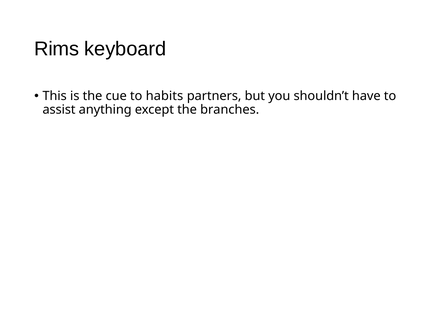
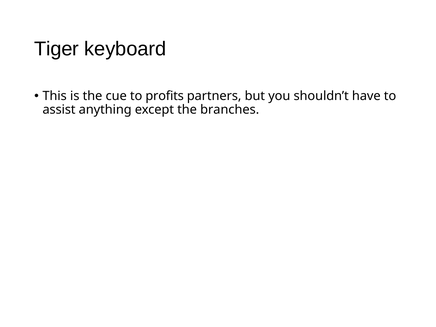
Rims: Rims -> Tiger (57, 49)
habits: habits -> profits (165, 96)
